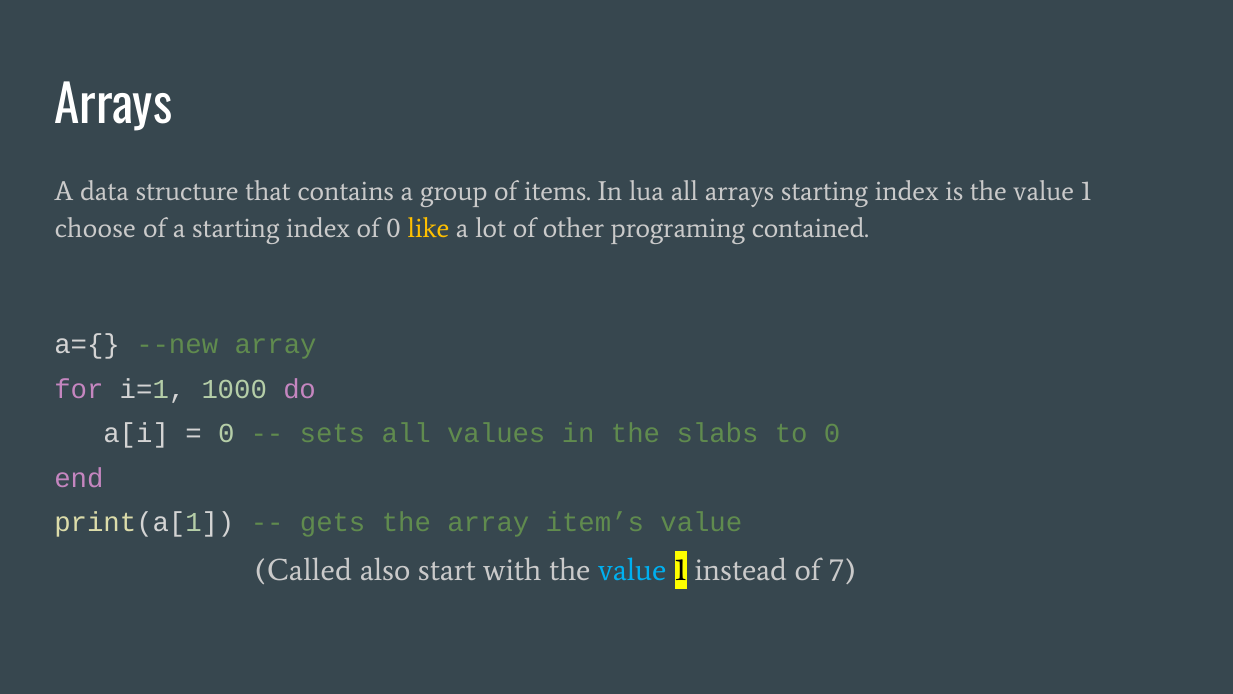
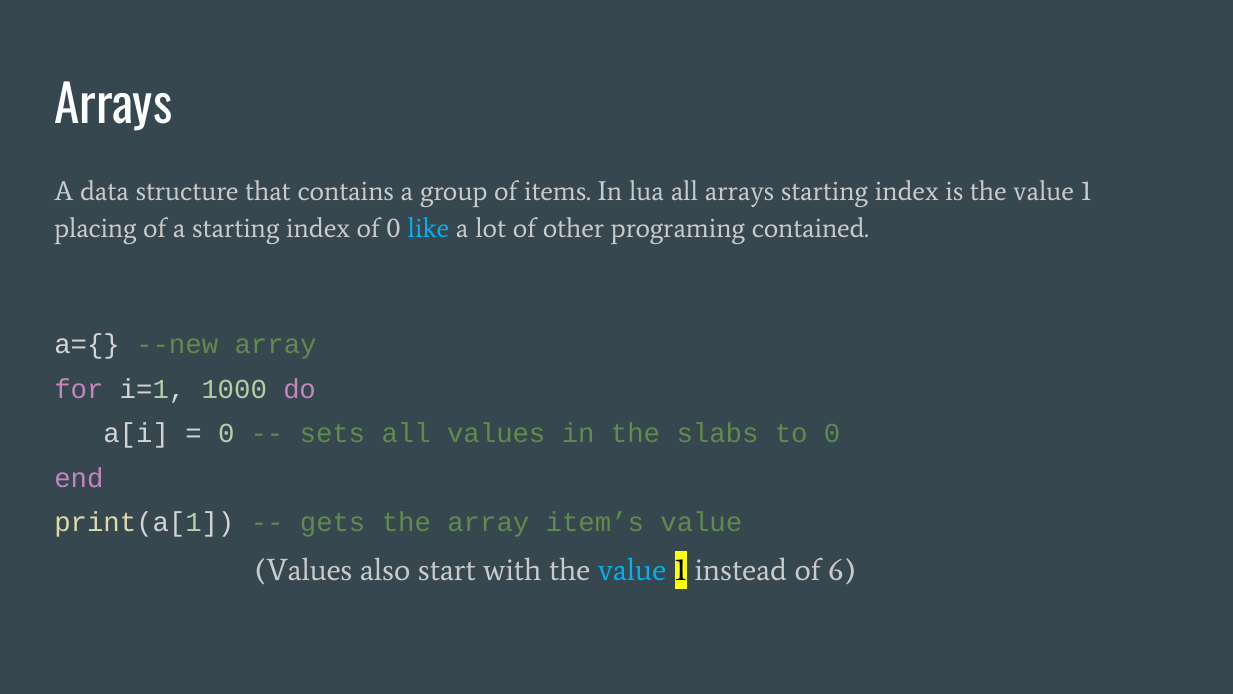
choose: choose -> placing (95, 229)
like colour: yellow -> light blue (428, 229)
Called: Called -> Values (303, 570)
7: 7 -> 6 (842, 570)
